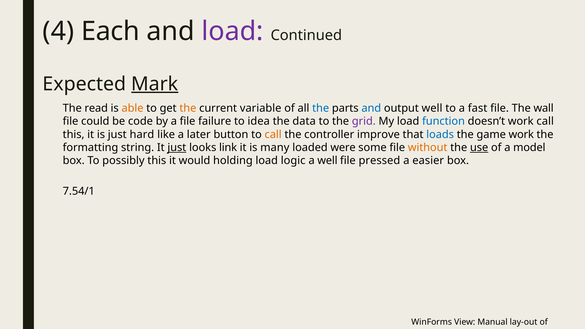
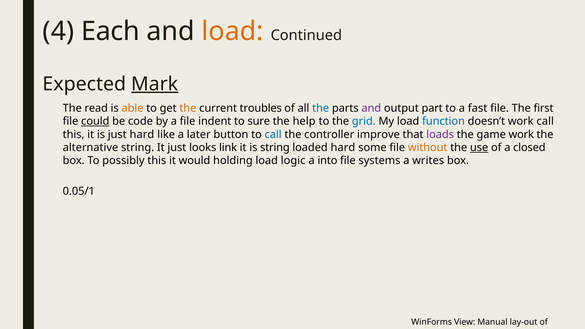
load colour: purple -> orange (232, 31)
variable: variable -> troubles (261, 108)
and colour: blue -> purple (371, 108)
output well: well -> part (432, 108)
wall: wall -> first (544, 108)
could underline: none -> present (95, 121)
failure: failure -> indent (215, 121)
idea: idea -> sure (259, 121)
data: data -> help (304, 121)
grid colour: purple -> blue (364, 121)
call colour: orange -> blue (273, 134)
loads colour: blue -> purple (440, 134)
formatting: formatting -> alternative (90, 148)
just underline: present -> none (177, 148)
is many: many -> string (275, 148)
loaded were: were -> hard (343, 148)
model: model -> closed (529, 148)
a well: well -> into (327, 161)
pressed: pressed -> systems (379, 161)
easier: easier -> writes (428, 161)
7.54/1: 7.54/1 -> 0.05/1 (79, 191)
